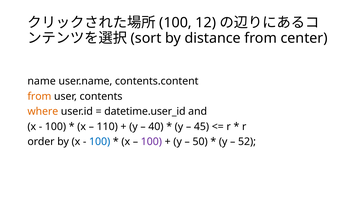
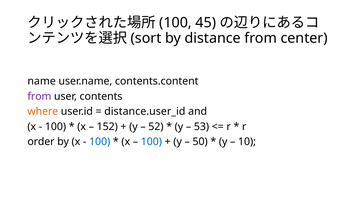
12: 12 -> 45 (206, 23)
from colour: orange -> purple (39, 96)
datetime.user_id: datetime.user_id -> distance.user_id (145, 111)
110: 110 -> 152 (107, 126)
40: 40 -> 52 (156, 126)
45: 45 -> 53 (201, 126)
100 colour: purple -> blue (151, 141)
52: 52 -> 10 (247, 141)
